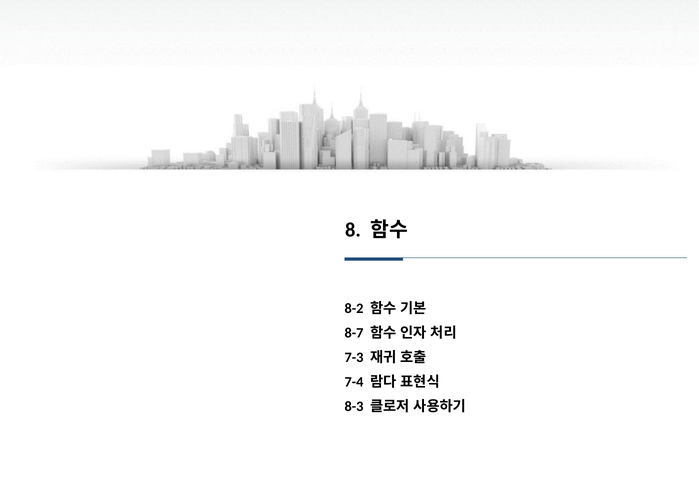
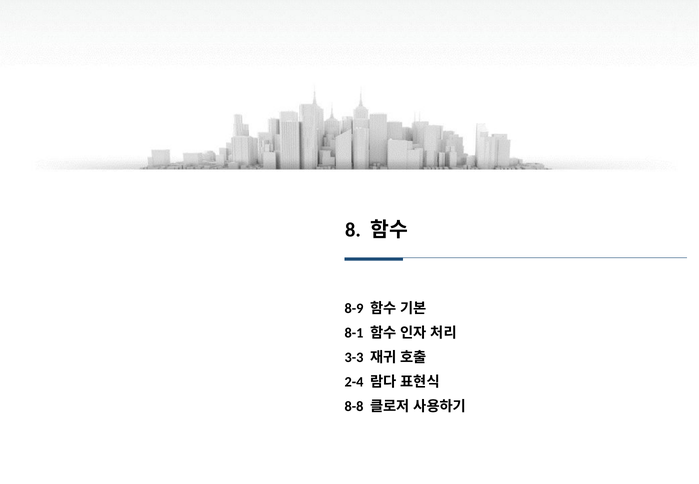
8-2: 8-2 -> 8-9 (354, 308)
8-7: 8-7 -> 8-1 (354, 333)
7-3: 7-3 -> 3-3 (354, 357)
7-4: 7-4 -> 2-4 (354, 382)
8-3: 8-3 -> 8-8 (354, 406)
